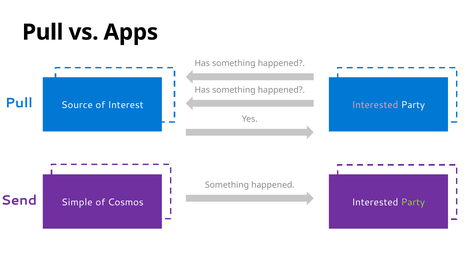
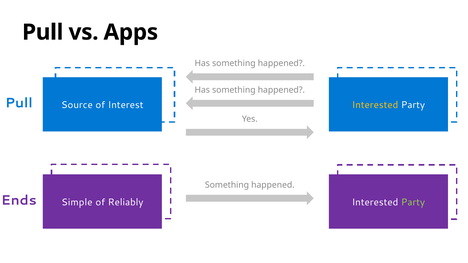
Interested colour: pink -> yellow (375, 105)
Send: Send -> Ends (19, 201)
Cosmos: Cosmos -> Reliably (126, 202)
